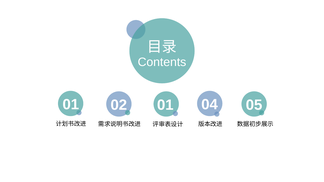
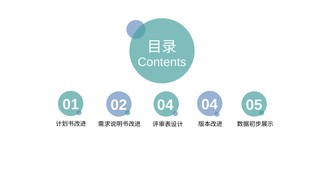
02 01: 01 -> 04 (165, 105)
